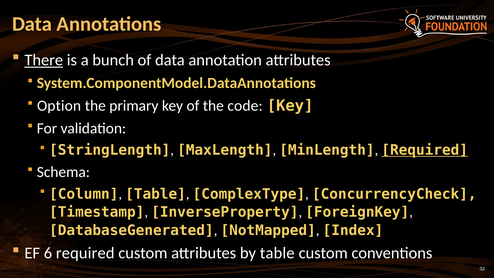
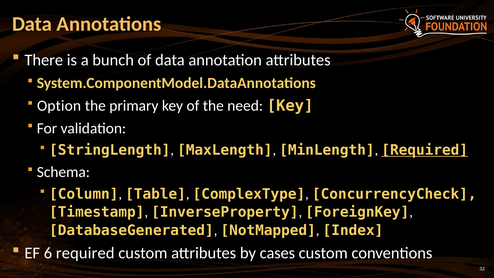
There underline: present -> none (44, 60)
code: code -> need (245, 106)
by table: table -> cases (277, 253)
